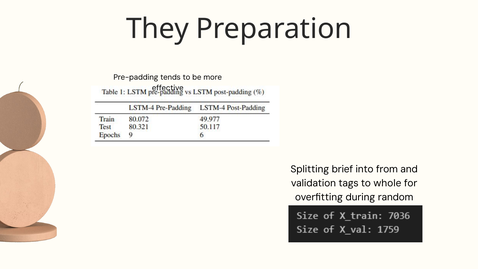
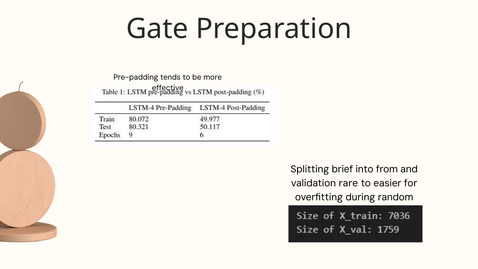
They: They -> Gate (157, 29)
tags: tags -> rare (348, 183)
whole: whole -> easier (387, 183)
